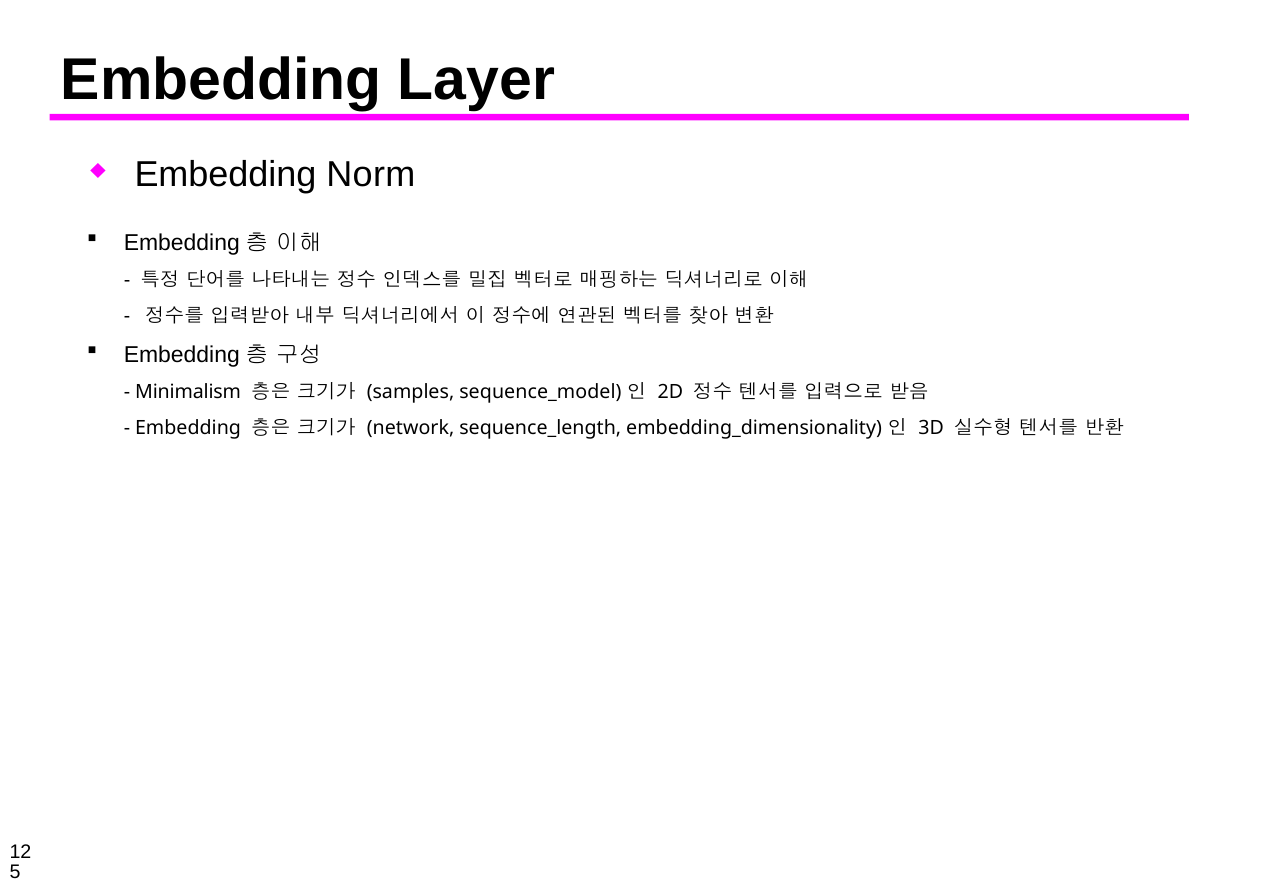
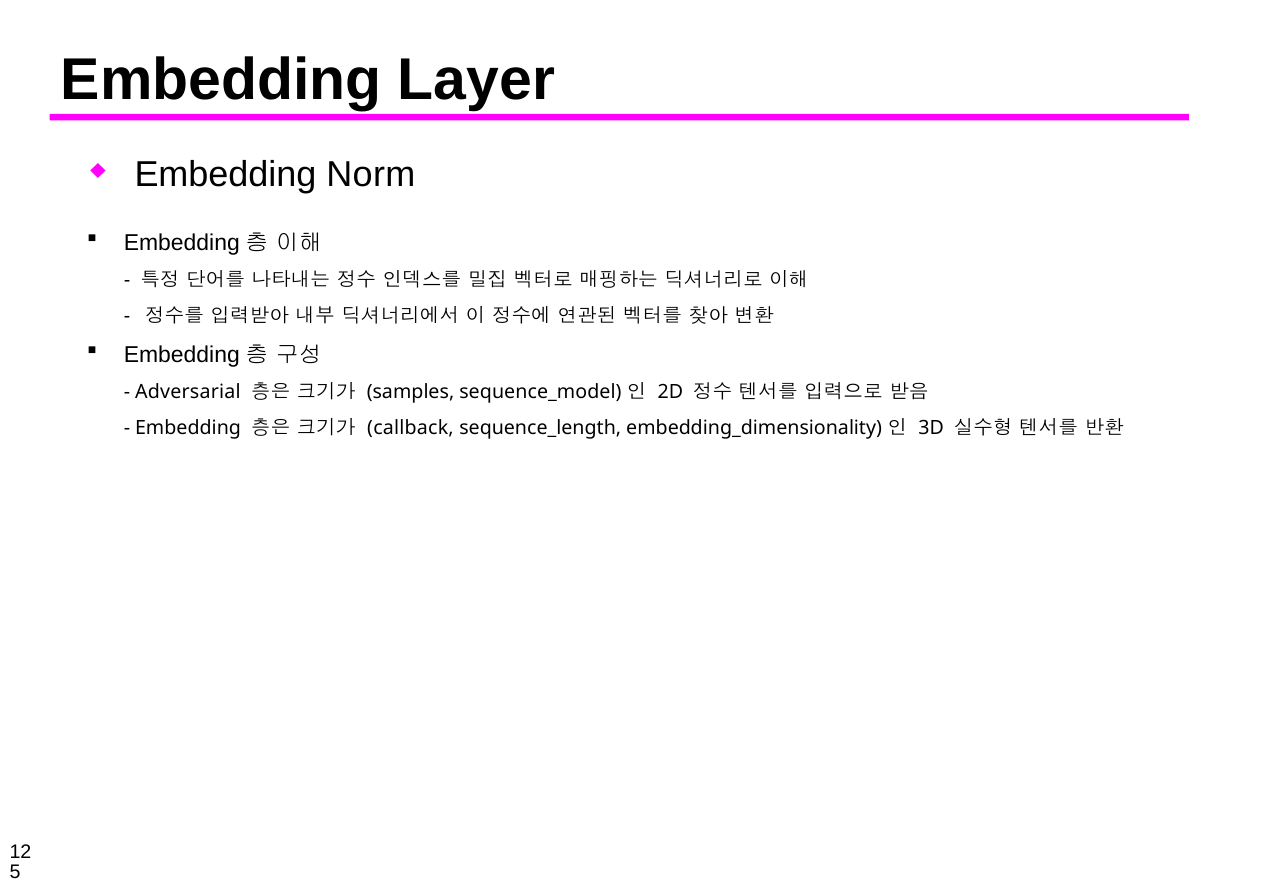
Minimalism: Minimalism -> Adversarial (188, 392)
network: network -> callback (410, 428)
